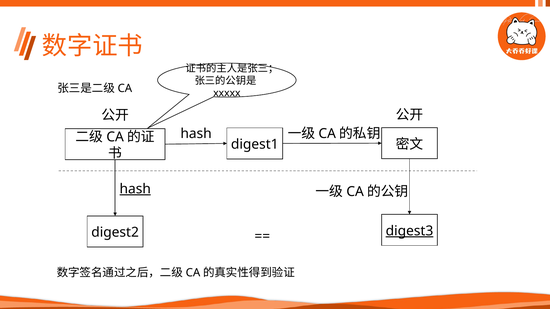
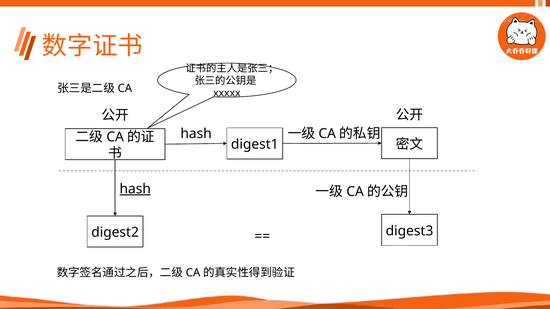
digest3 underline: present -> none (409, 231)
